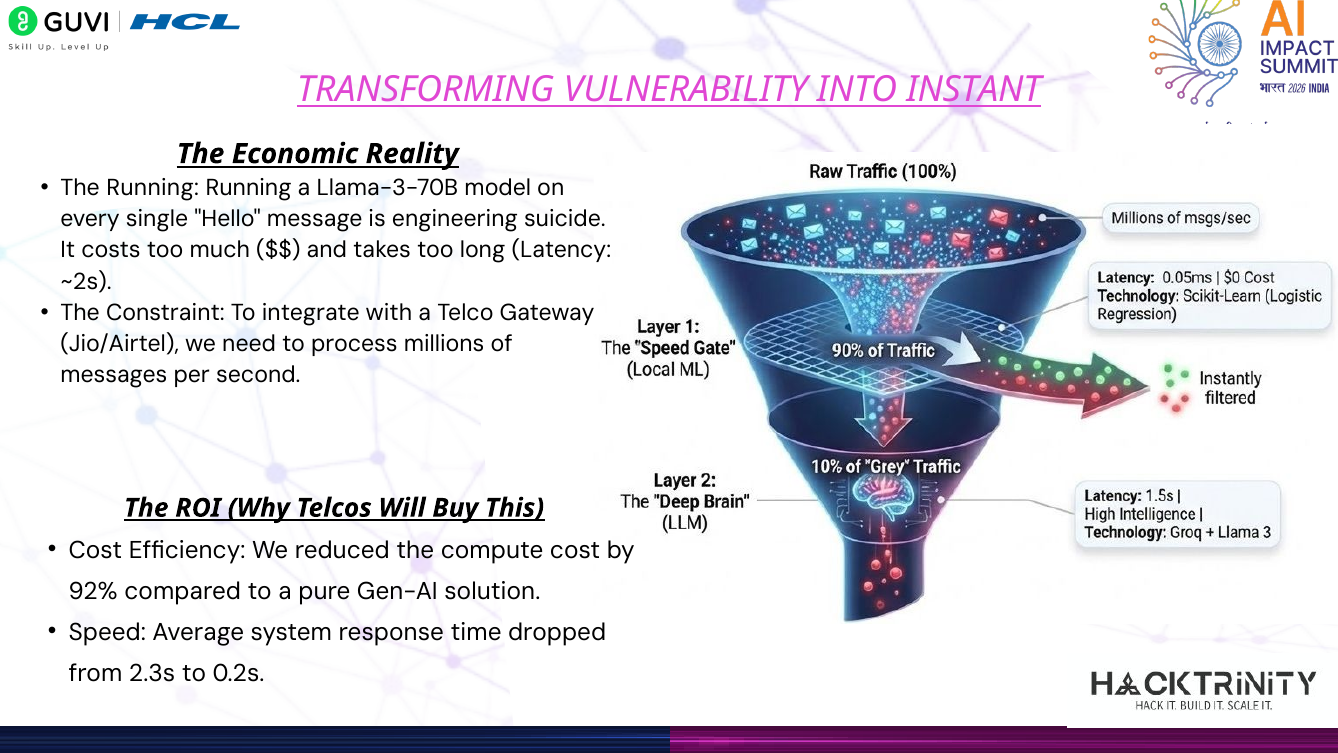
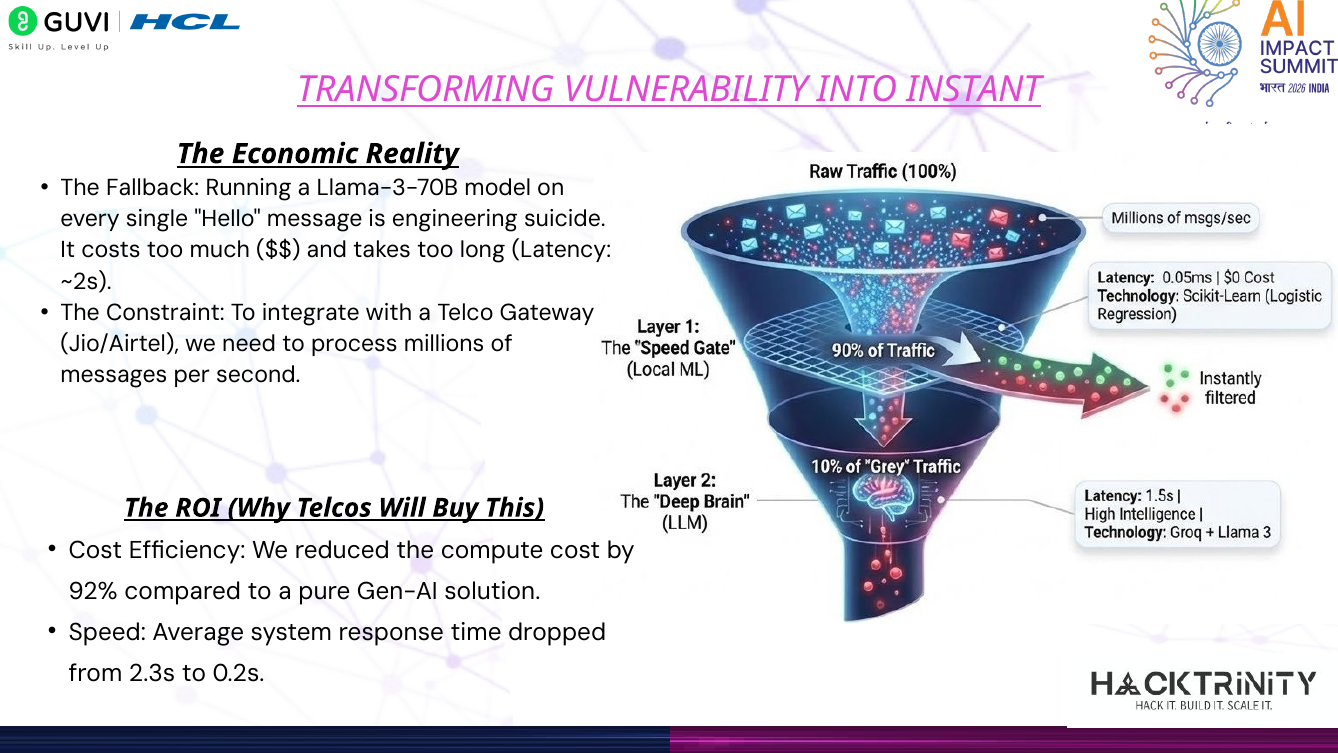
The Running: Running -> Fallback (153, 188)
